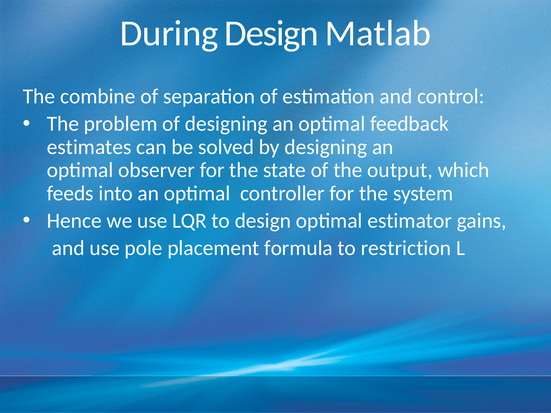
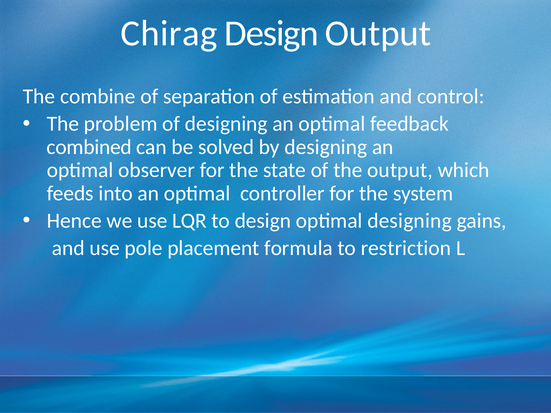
During: During -> Chirag (169, 33)
Design Matlab: Matlab -> Output (378, 33)
estimates: estimates -> combined (89, 147)
optimal estimator: estimator -> designing (410, 221)
